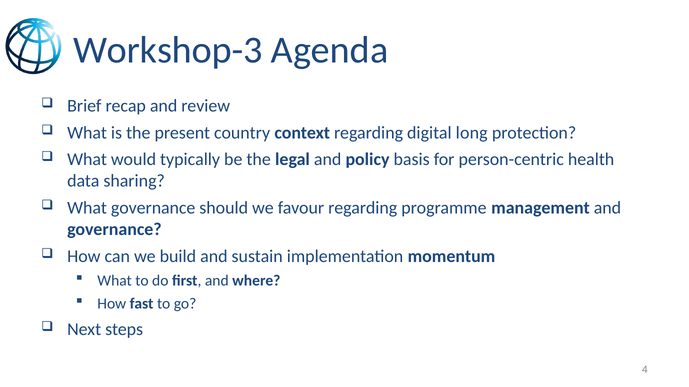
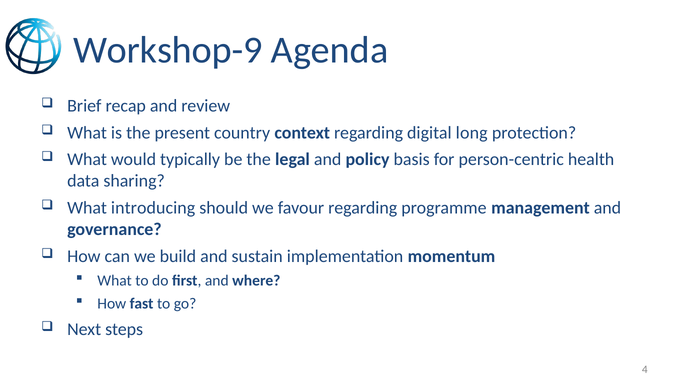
Workshop-3: Workshop-3 -> Workshop-9 (168, 50)
What governance: governance -> introducing (153, 208)
